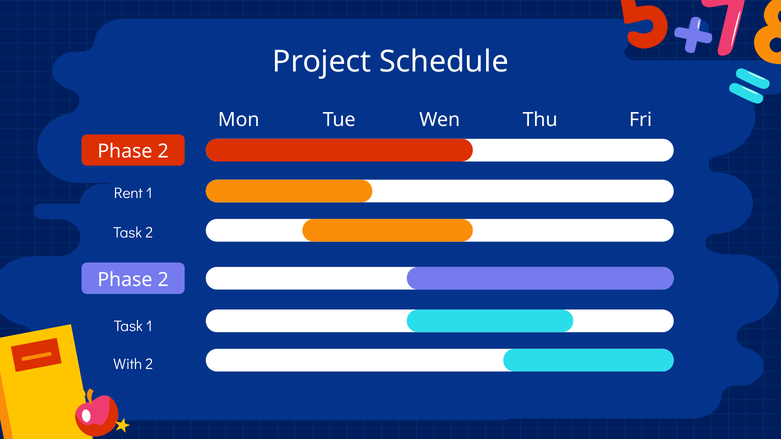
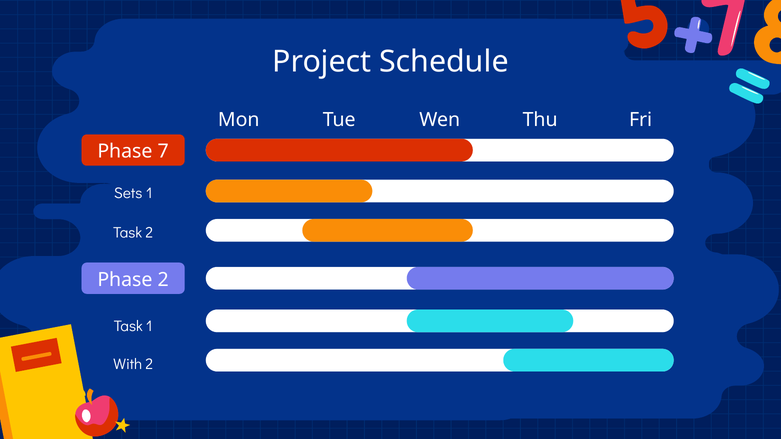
2: 2 -> 7 (163, 152)
Rent: Rent -> Sets (128, 194)
